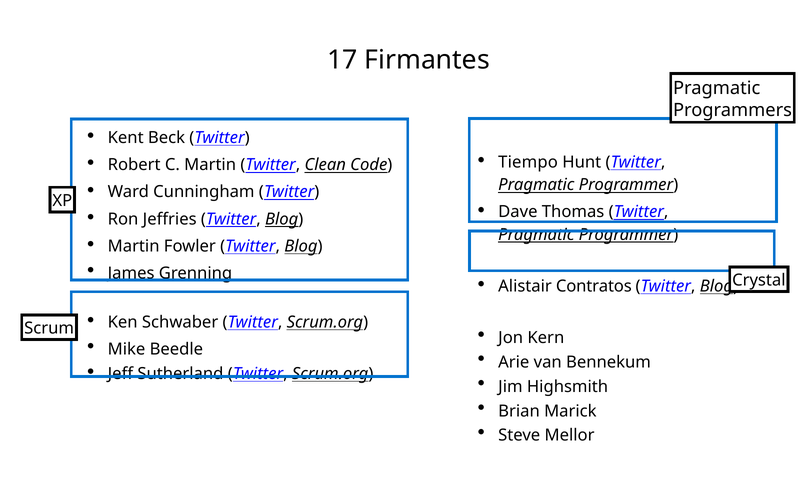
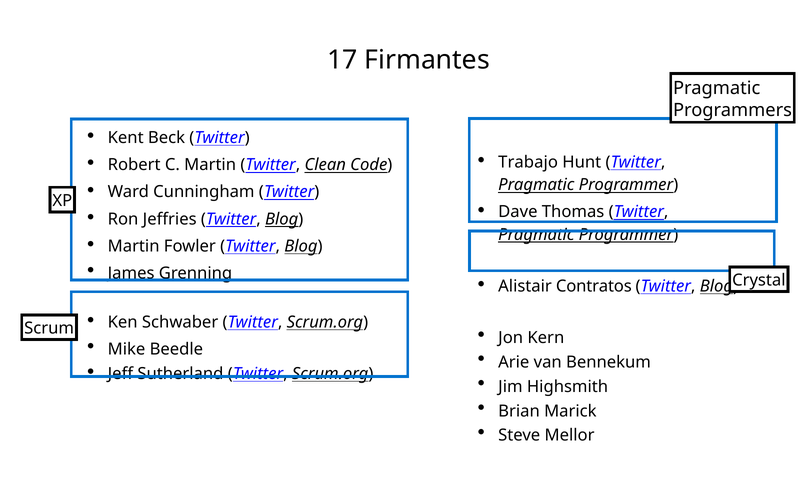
Tiempo: Tiempo -> Trabajo (528, 162)
